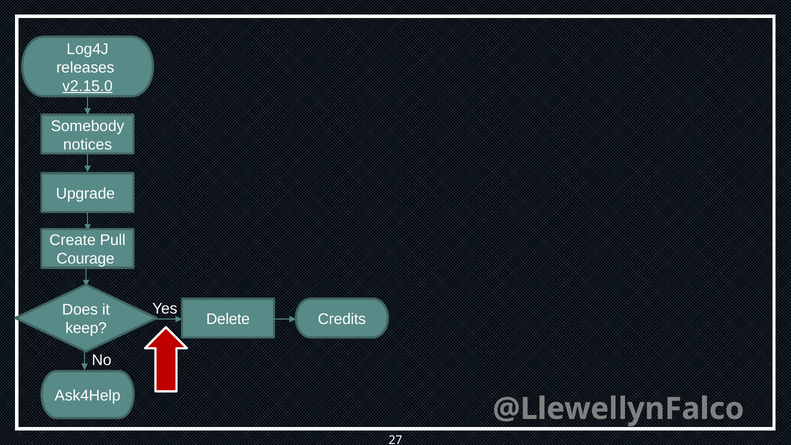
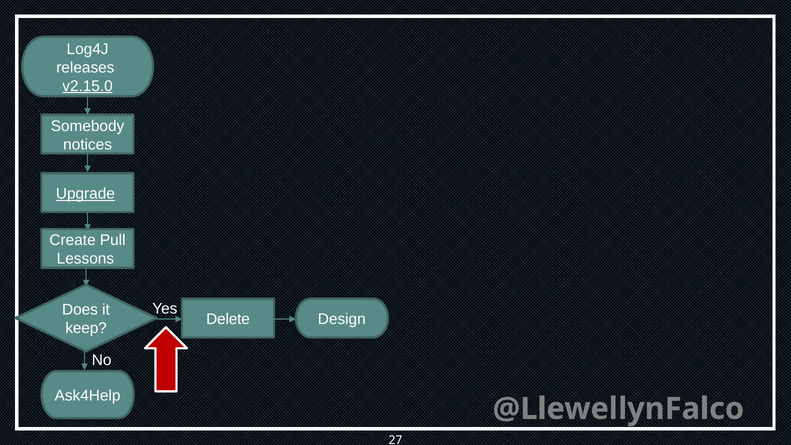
Upgrade underline: none -> present (85, 194)
Courage: Courage -> Lessons (85, 259)
Credits: Credits -> Design (342, 319)
